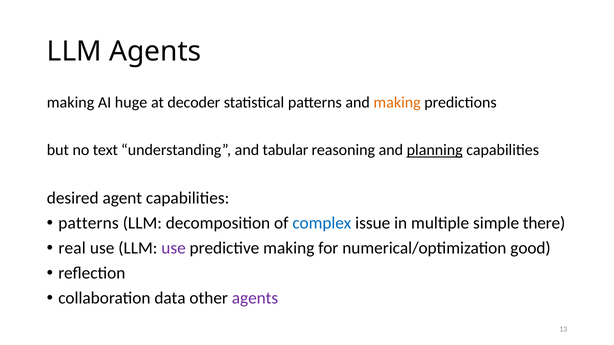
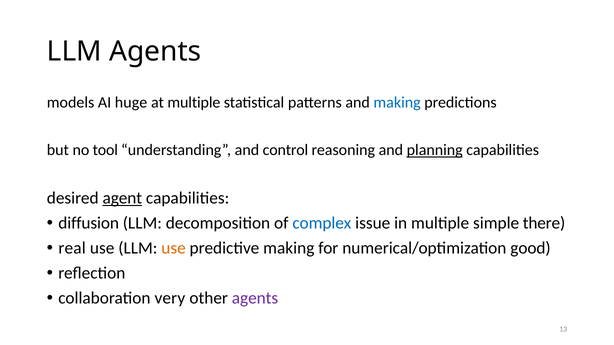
making: making -> models (71, 103)
at decoder: decoder -> multiple (194, 103)
making colour: orange -> blue (397, 103)
text: text -> tool (105, 150)
tabular: tabular -> control (285, 150)
agent underline: none -> present (122, 198)
patterns: patterns -> diffusion (89, 223)
use colour: purple -> orange (174, 248)
data: data -> very (170, 298)
